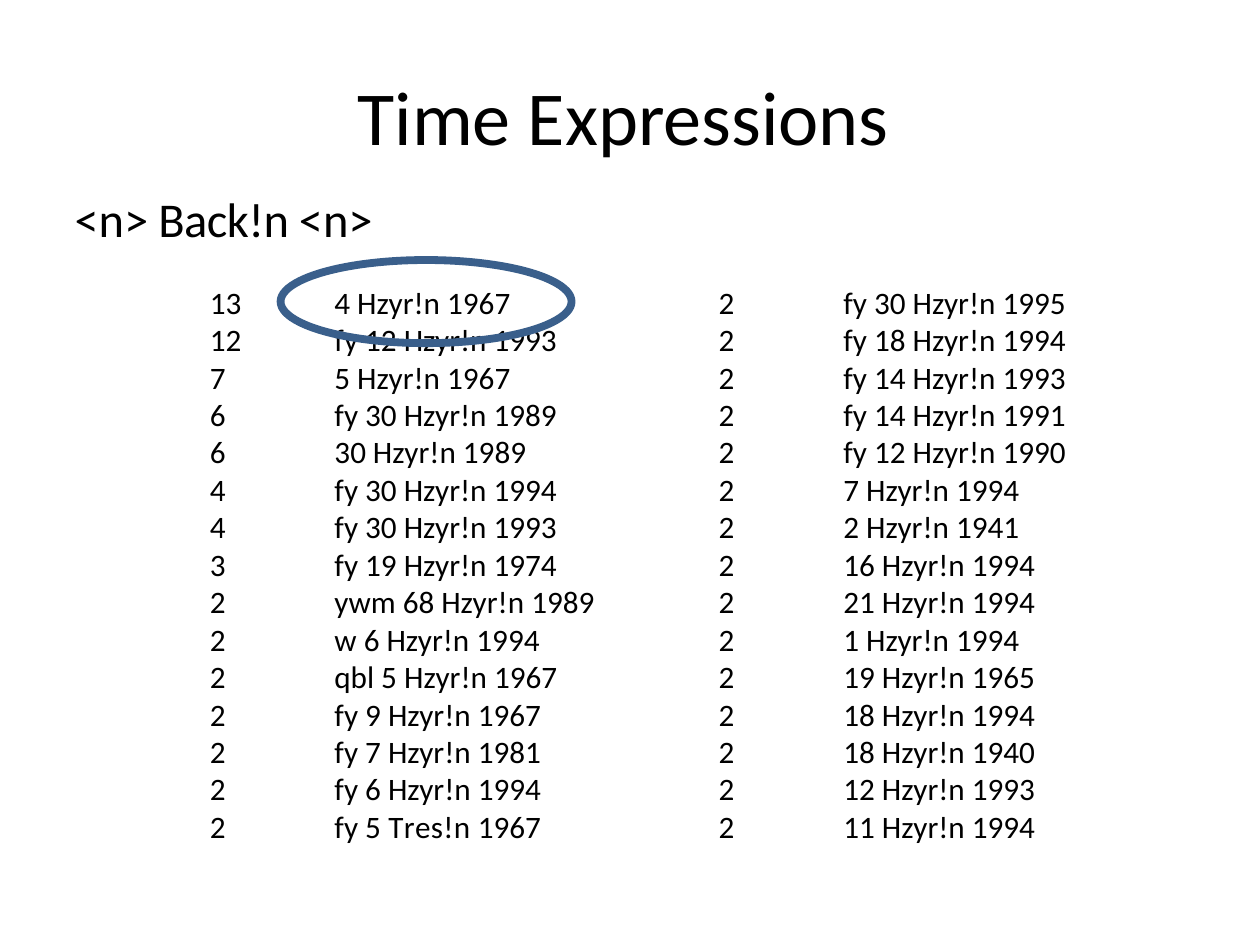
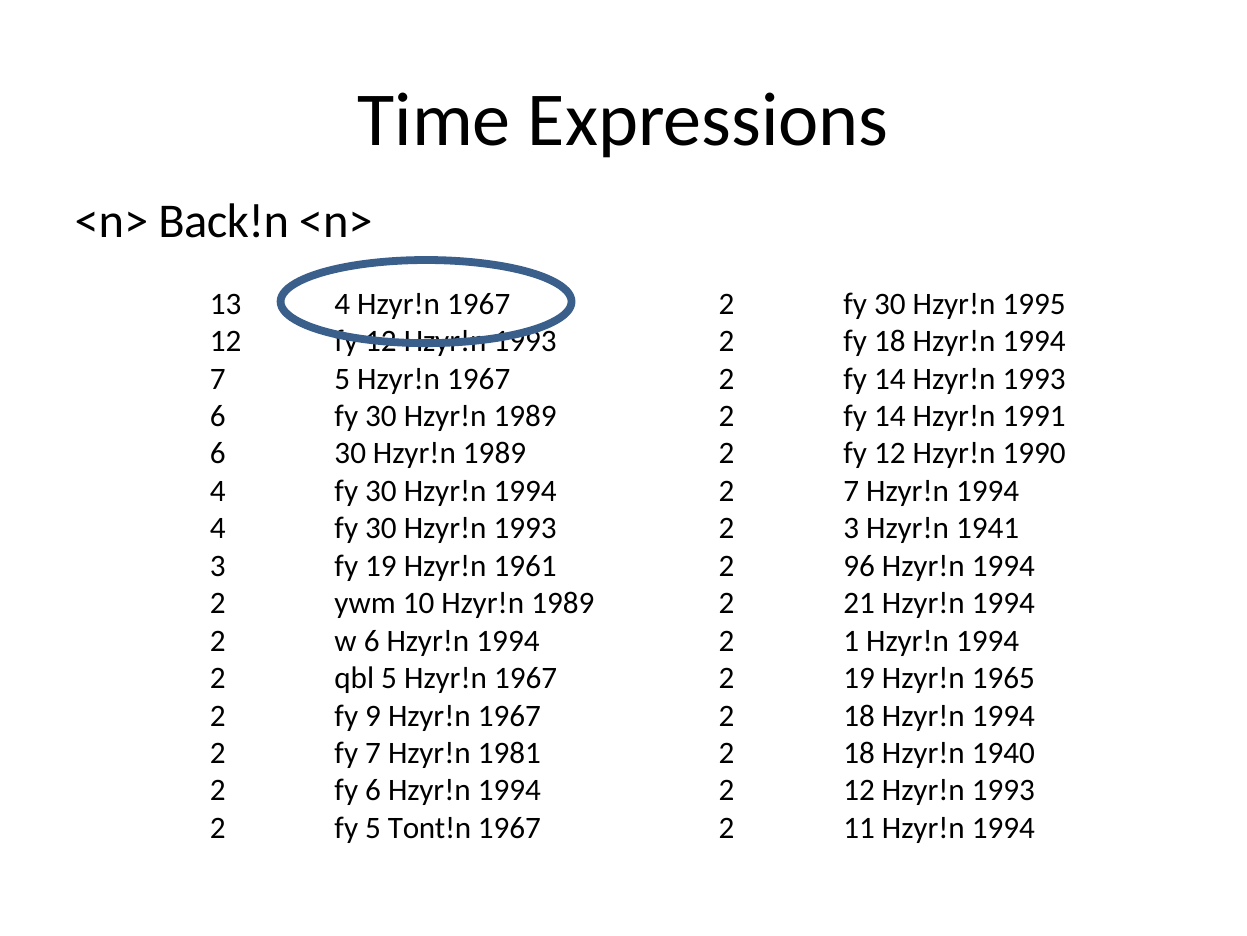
2 2: 2 -> 3 (851, 528)
1974: 1974 -> 1961 (525, 566)
16: 16 -> 96 (859, 566)
68: 68 -> 10 (419, 603)
Tres!n: Tres!n -> Tont!n (430, 827)
